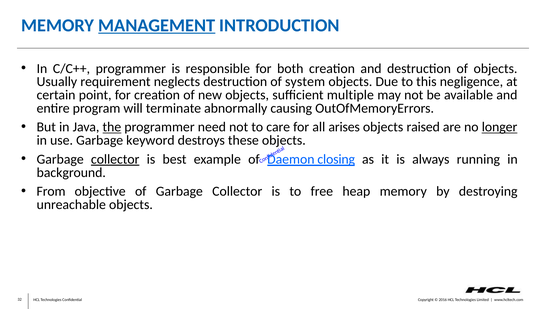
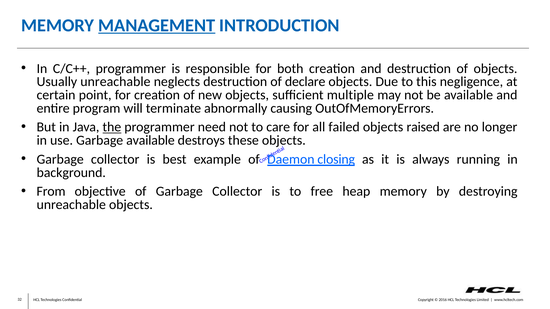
Usually requirement: requirement -> unreachable (115, 82)
system: system -> declare (305, 82)
arises: arises -> failed (344, 127)
longer underline: present -> none (500, 127)
Garbage keyword: keyword -> available (150, 140)
collector underline: present -> none (115, 160)
